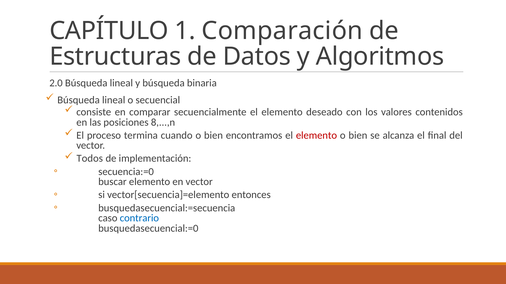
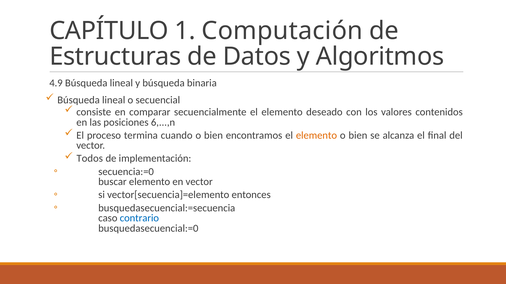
Comparación: Comparación -> Computación (282, 31)
2.0: 2.0 -> 4.9 (56, 83)
8,...,n: 8,...,n -> 6,...,n (163, 122)
elemento colour: red -> orange (316, 136)
